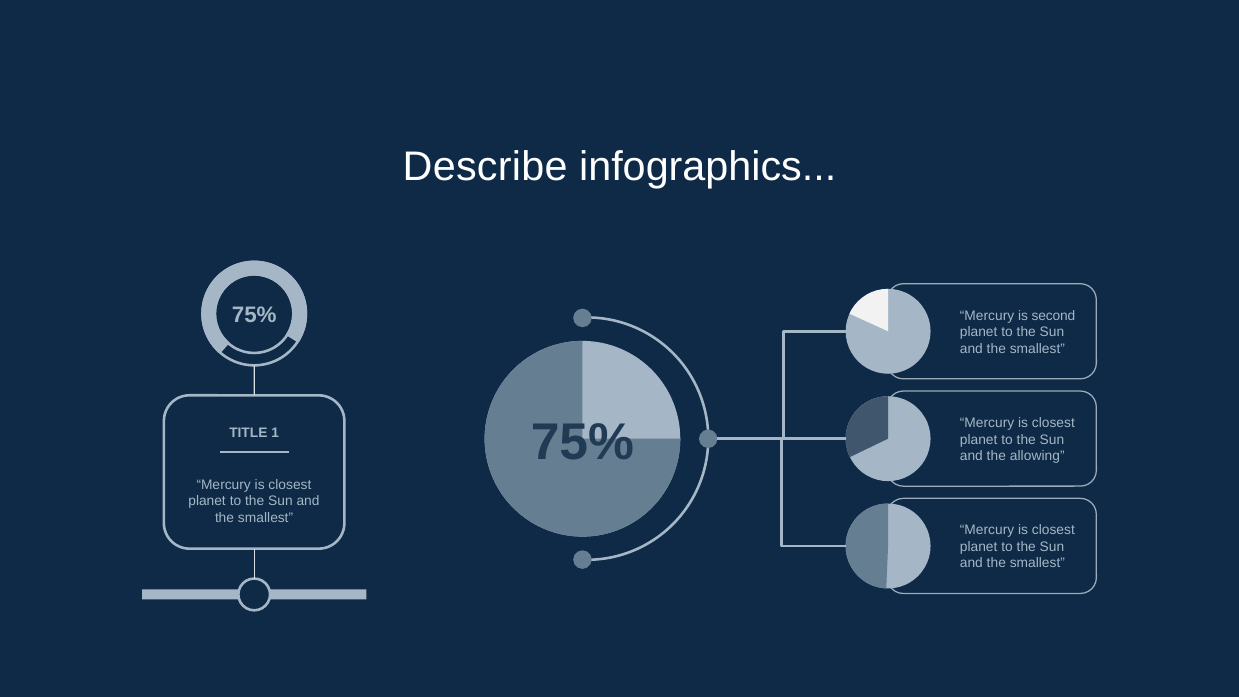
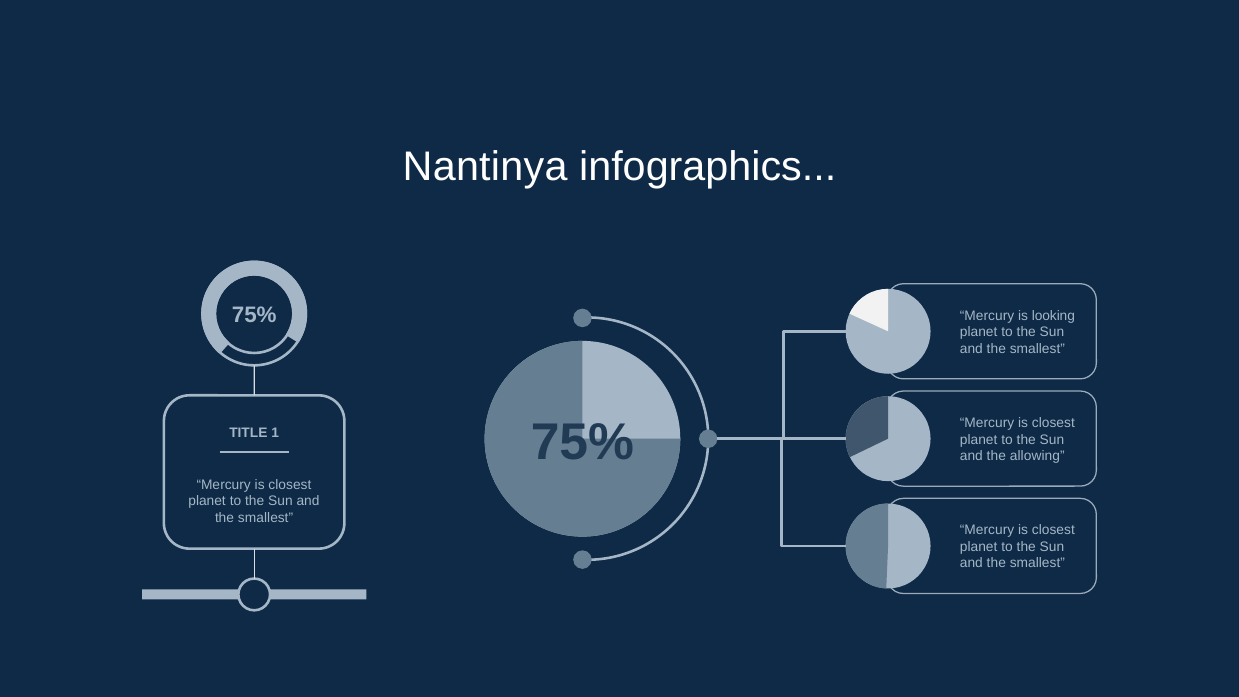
Describe: Describe -> Nantinya (485, 167)
second: second -> looking (1053, 316)
